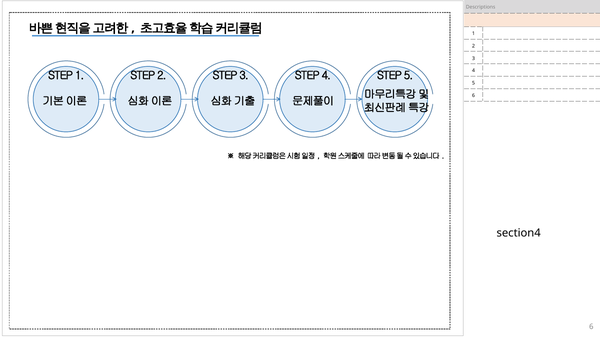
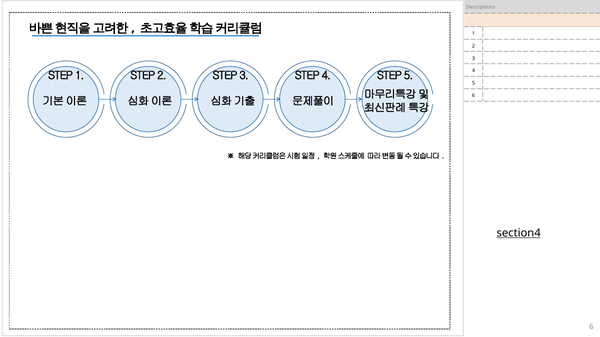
section4 underline: none -> present (519, 233)
